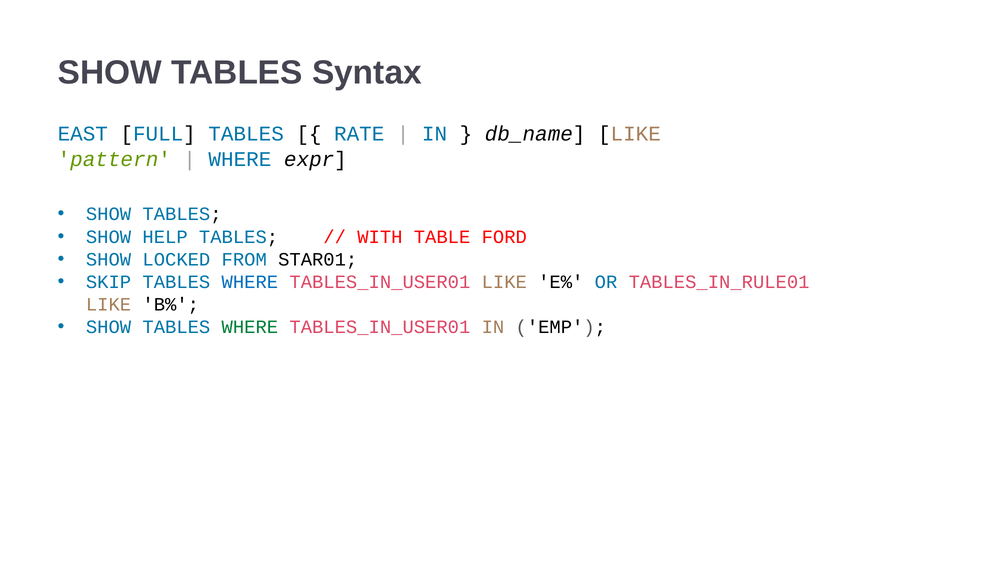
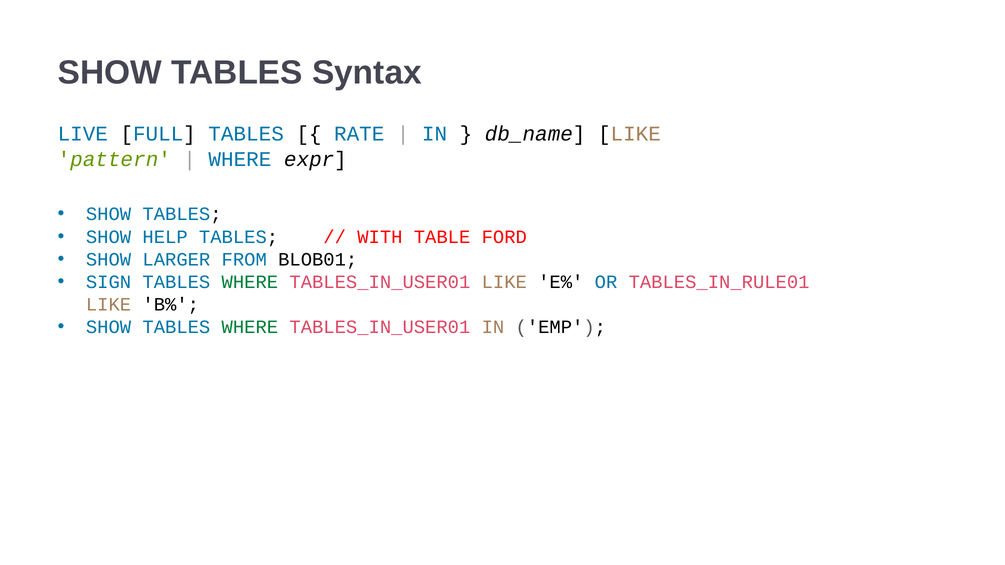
EAST: EAST -> LIVE (83, 134)
LOCKED: LOCKED -> LARGER (176, 260)
STAR01: STAR01 -> BLOB01 (318, 260)
SKIP: SKIP -> SIGN (109, 282)
WHERE colour: blue -> green (250, 282)
